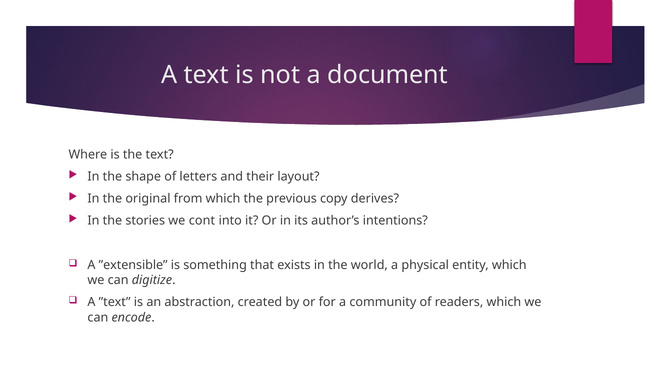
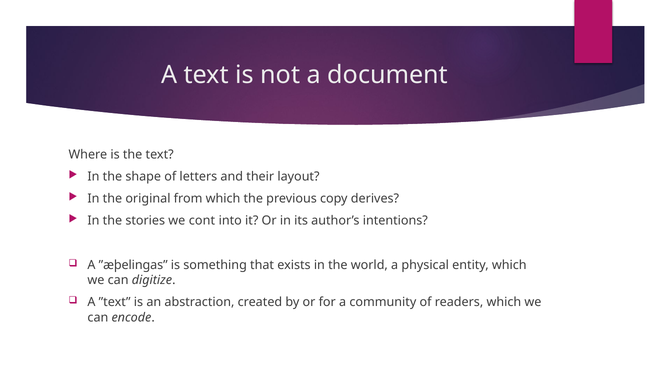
”extensible: ”extensible -> ”æþelingas (133, 265)
